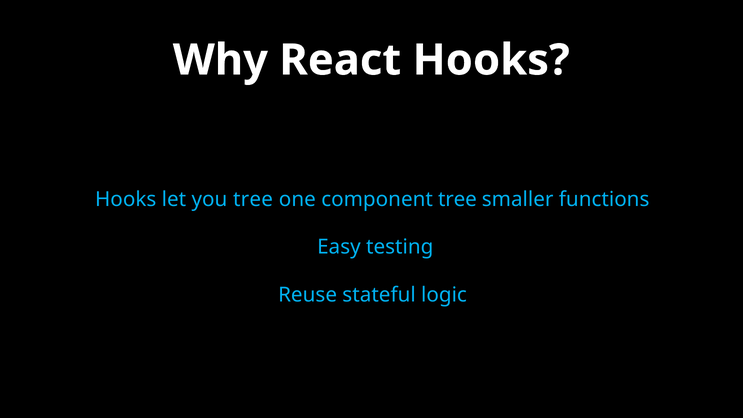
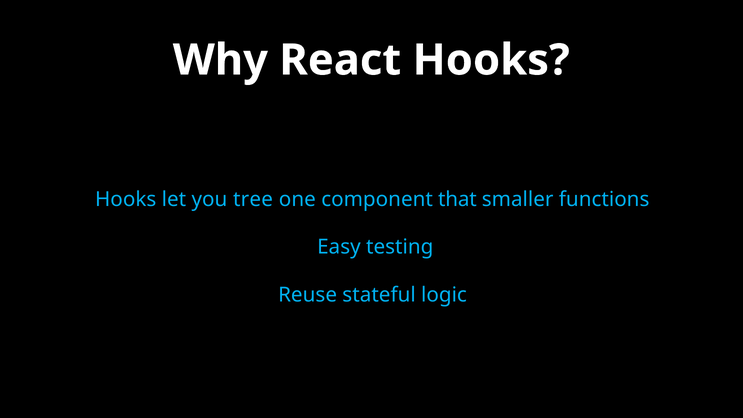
component tree: tree -> that (457, 199)
